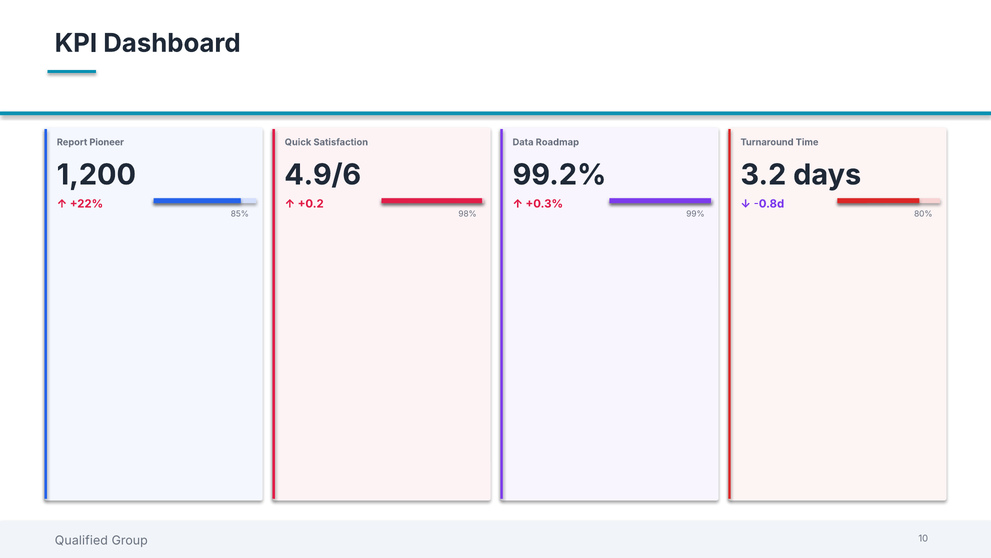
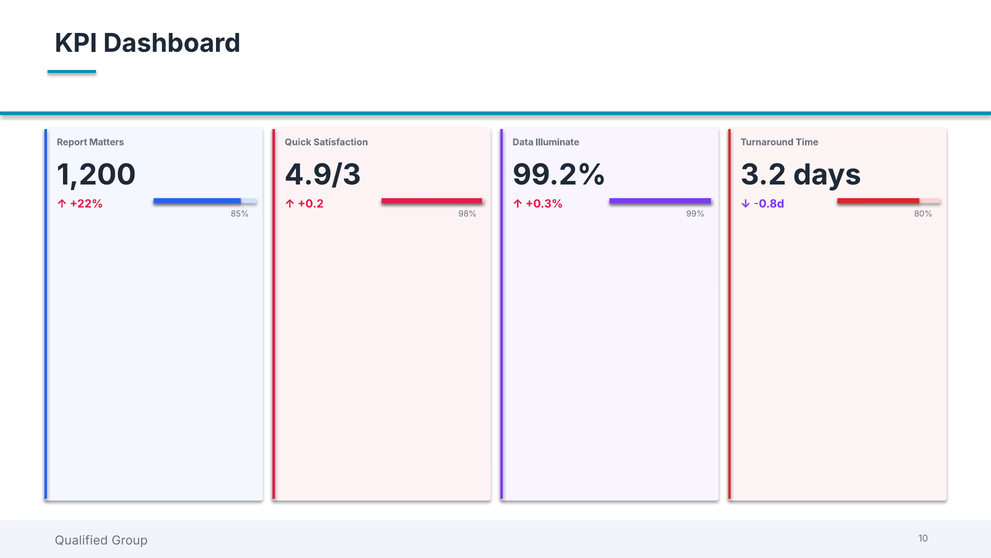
Pioneer: Pioneer -> Matters (107, 142)
Roadmap: Roadmap -> Illuminate (557, 142)
4.9/6: 4.9/6 -> 4.9/3 (323, 175)
